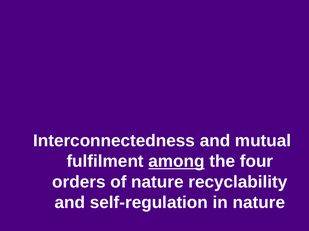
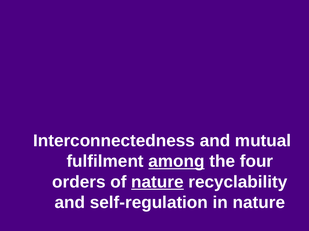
nature underline: none -> present (157, 182)
